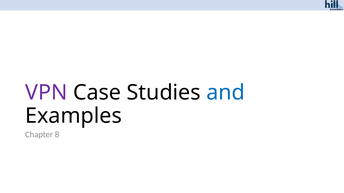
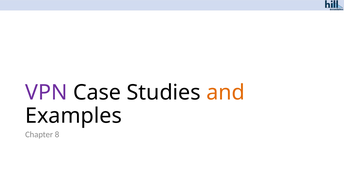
and colour: blue -> orange (226, 93)
